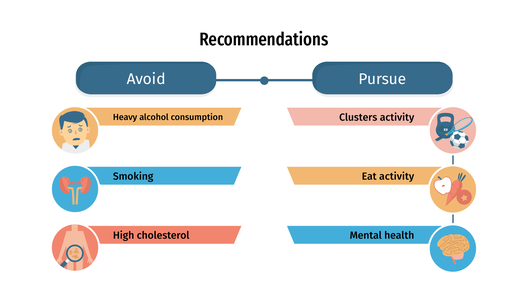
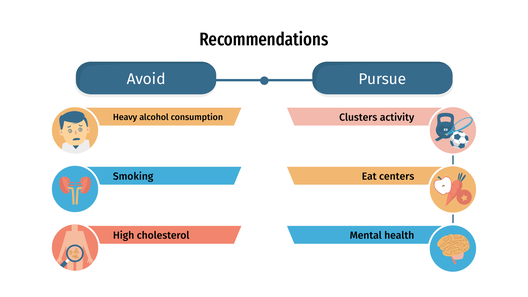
Eat activity: activity -> centers (397, 176)
